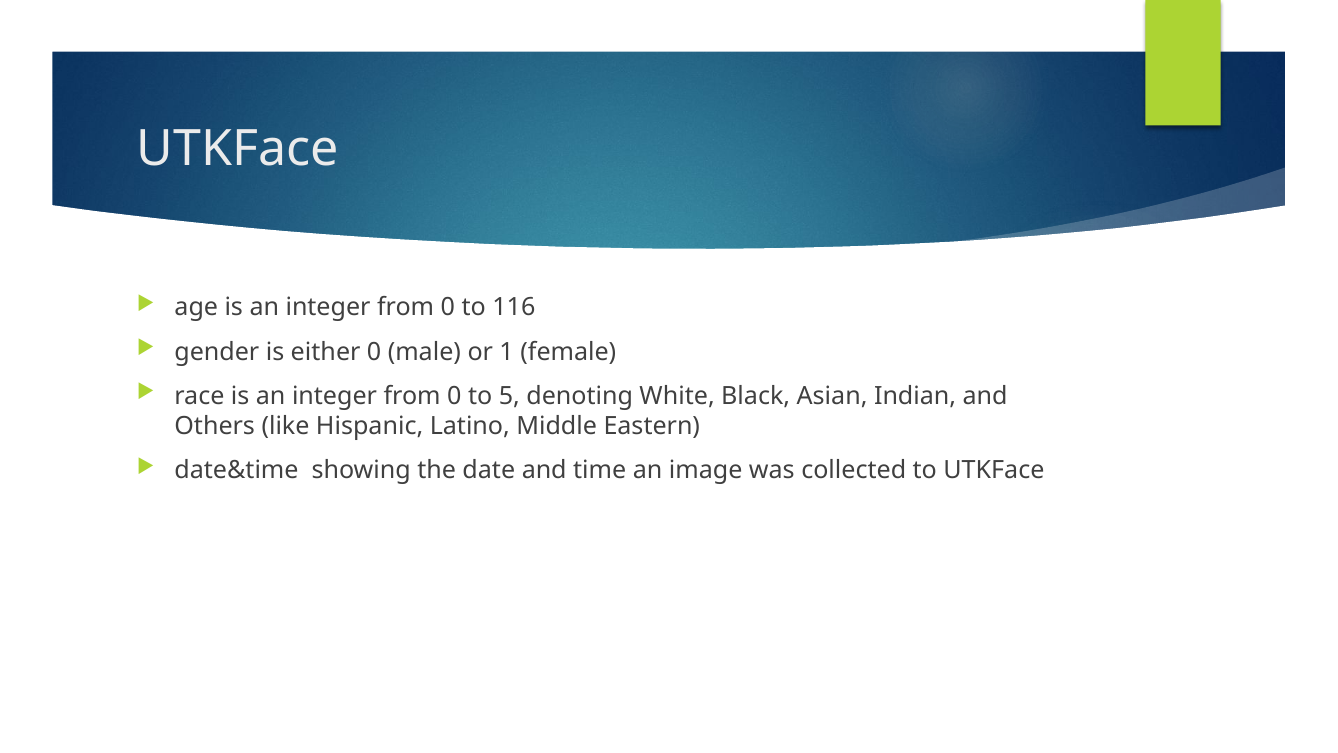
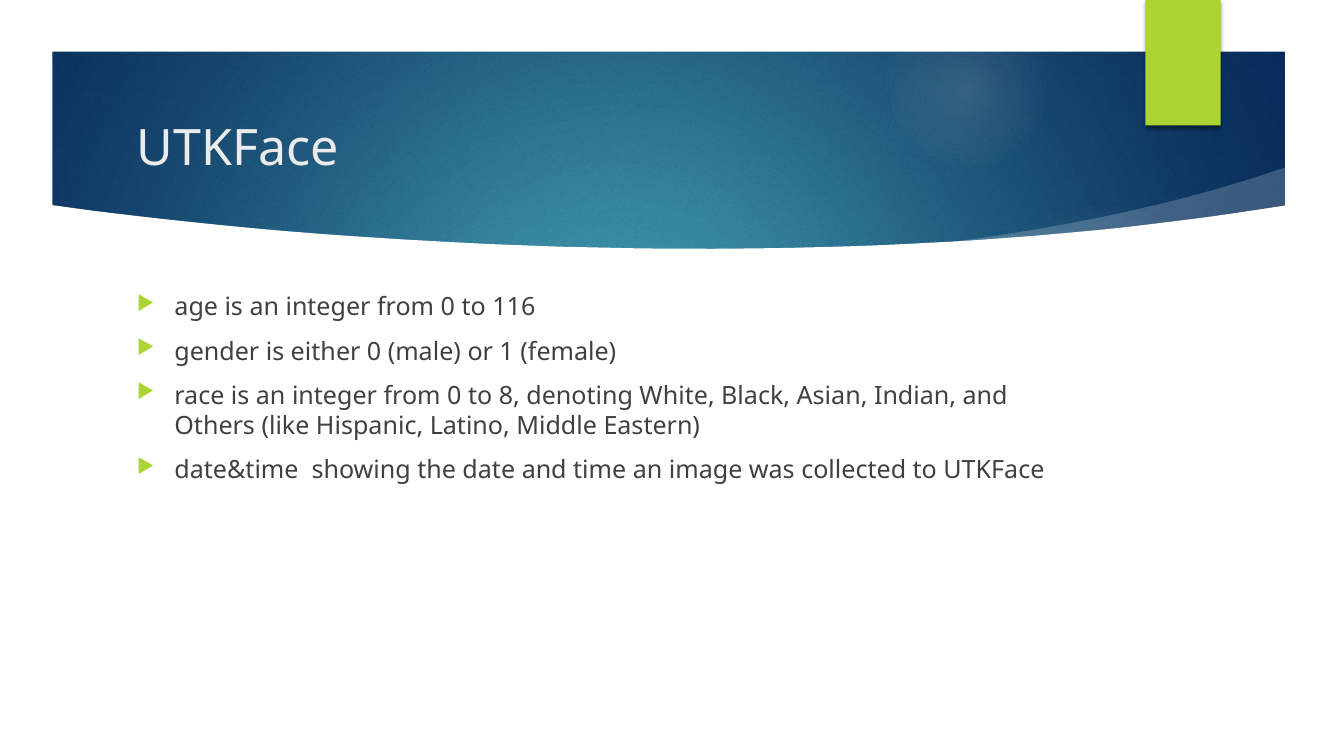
5: 5 -> 8 (509, 396)
